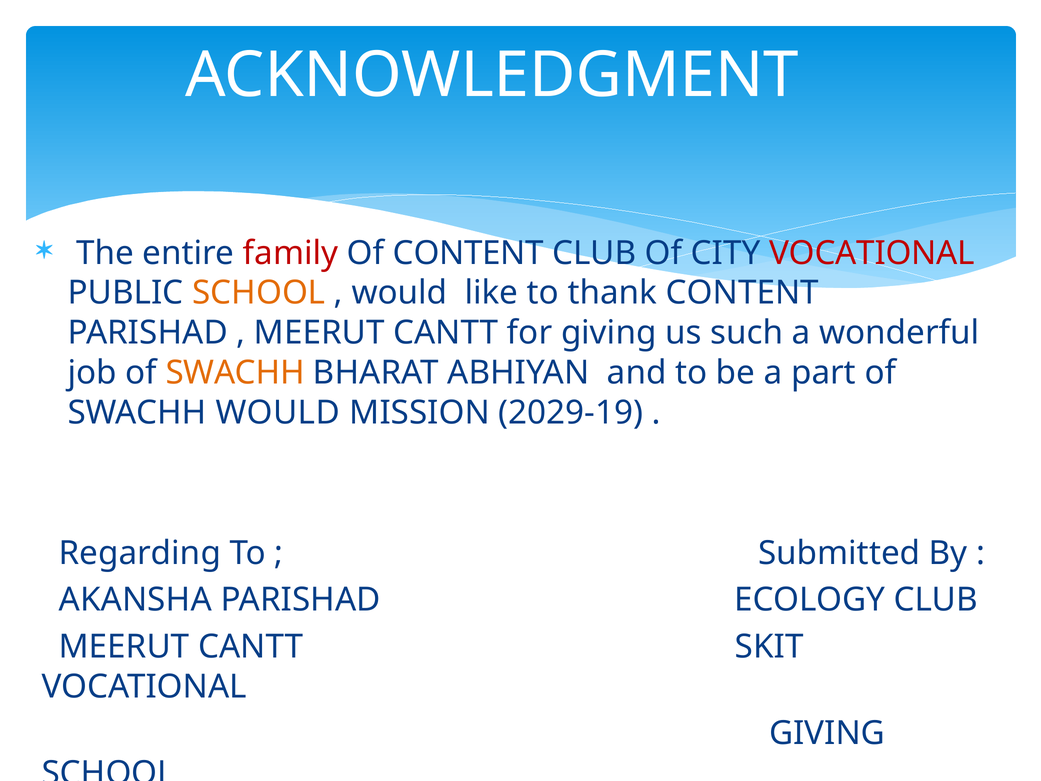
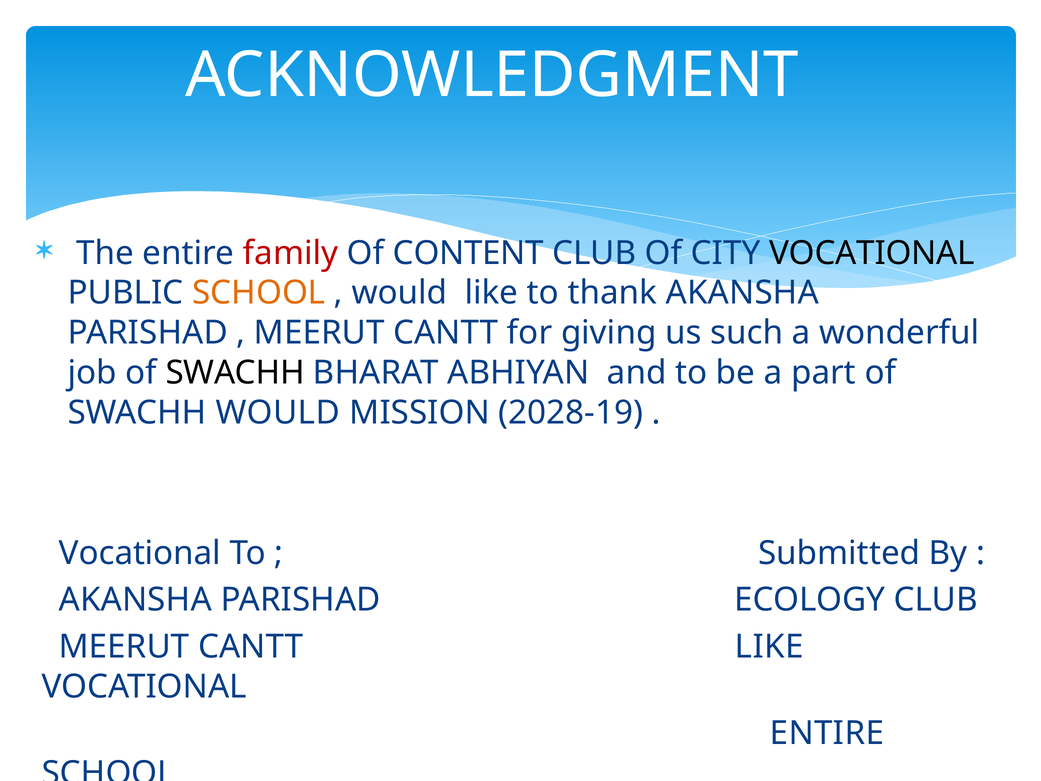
VOCATIONAL colour: red -> black (872, 253)
thank CONTENT: CONTENT -> AKANSHA (742, 293)
SWACHH colour: orange -> black (235, 373)
2029-19: 2029-19 -> 2028-19 (571, 413)
Regarding: Regarding -> Vocational (140, 553)
CANTT SKIT: SKIT -> LIKE (769, 647)
GIVING: GIVING -> ENTIRE (827, 733)
